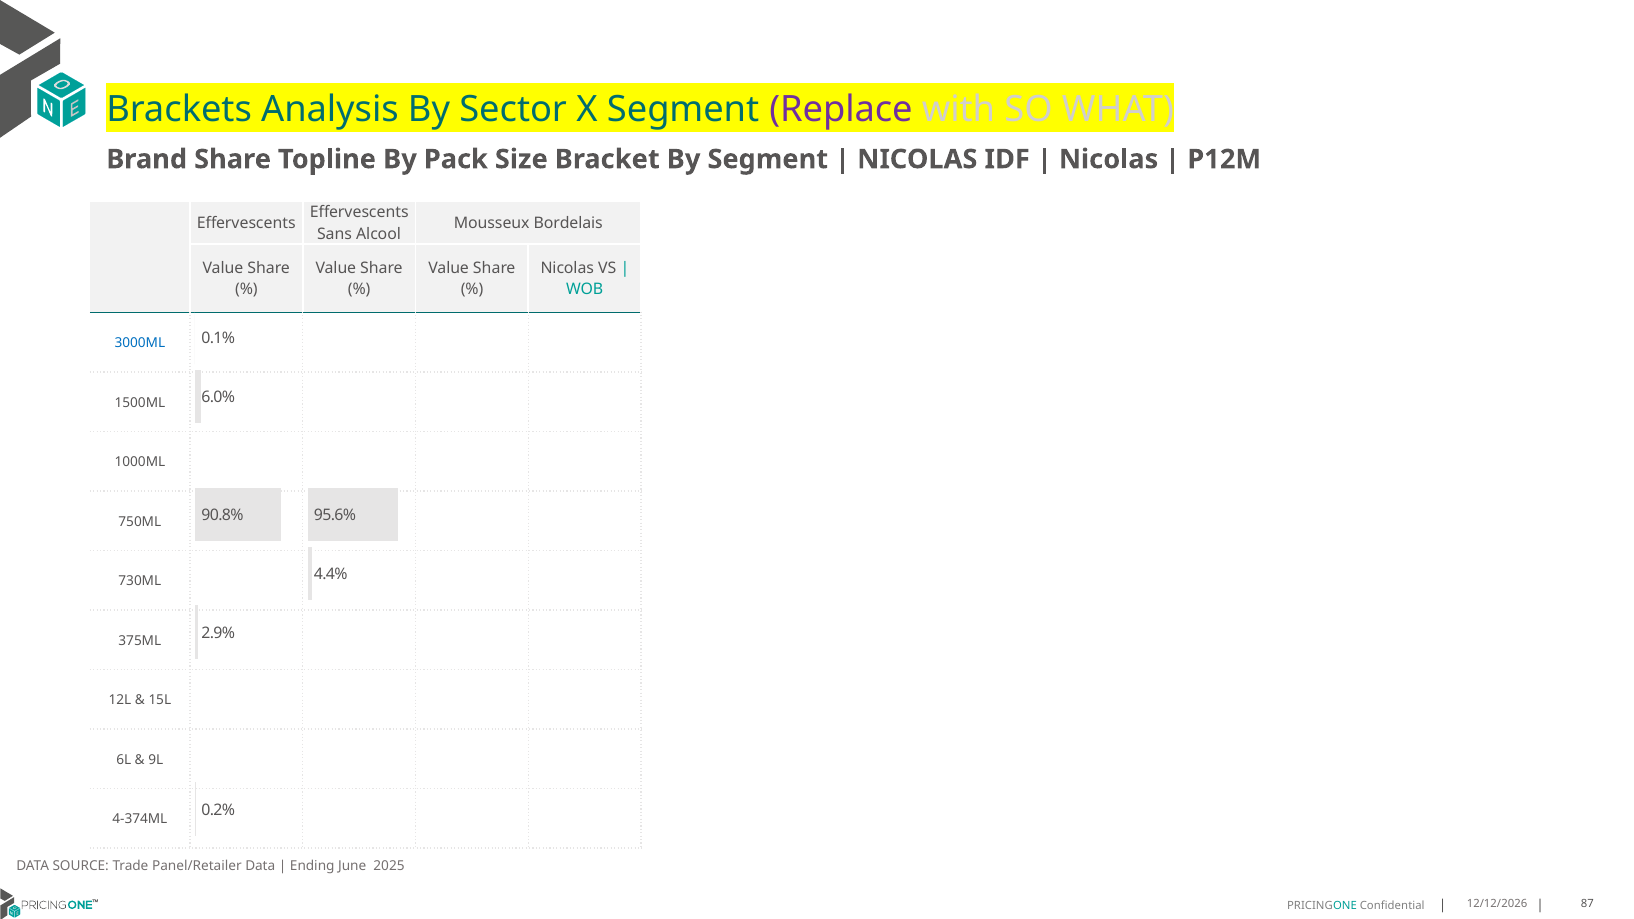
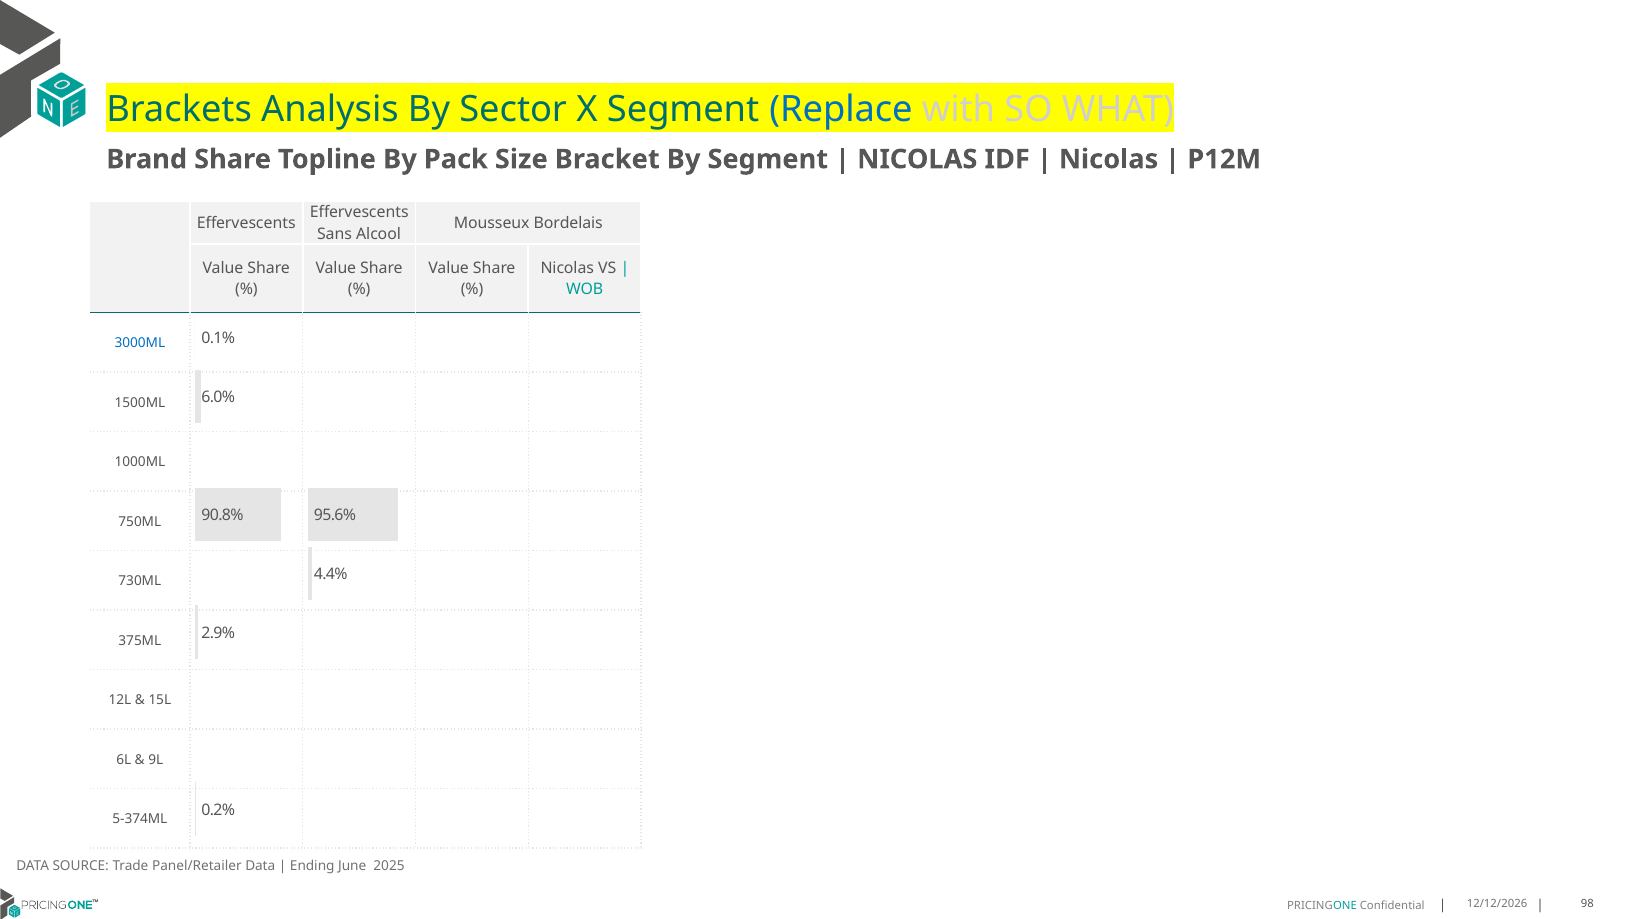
Replace colour: purple -> blue (841, 110)
4-374ML: 4-374ML -> 5-374ML (140, 819)
87: 87 -> 98 (1587, 904)
